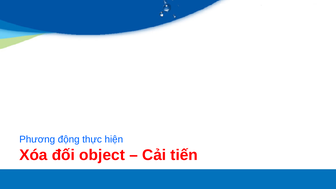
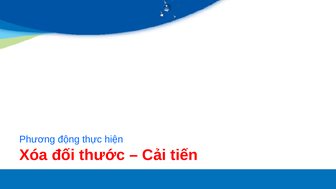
object: object -> thước (102, 155)
